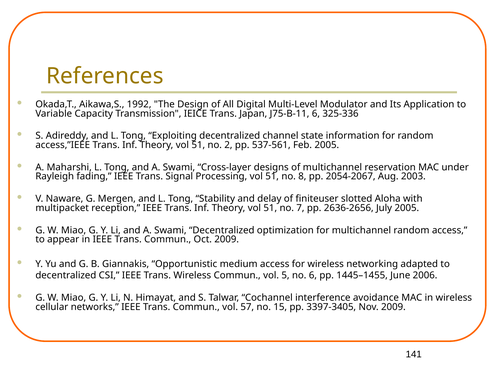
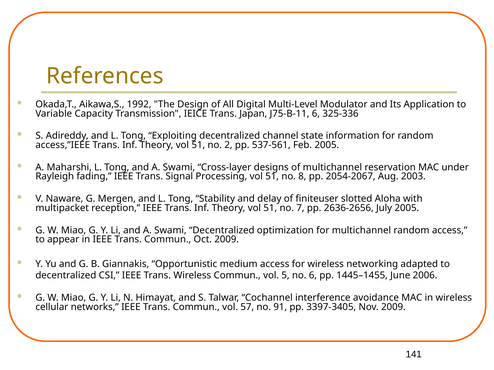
15: 15 -> 91 (280, 307)
